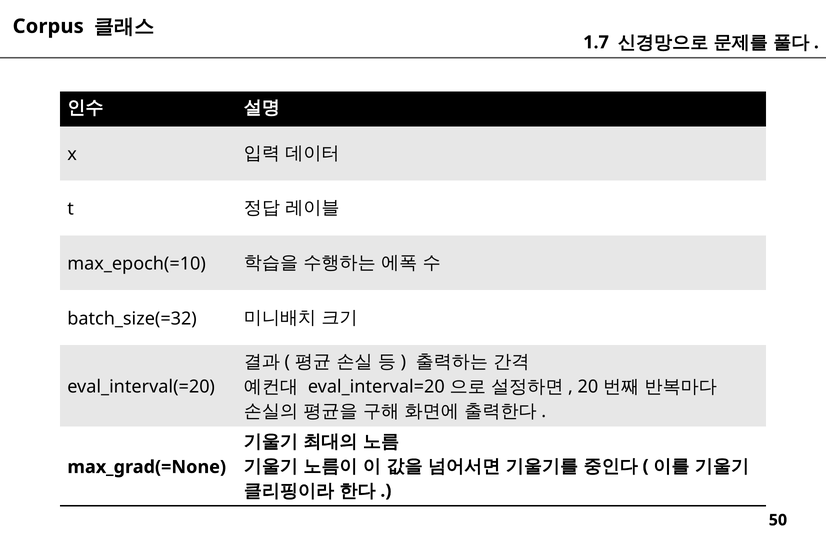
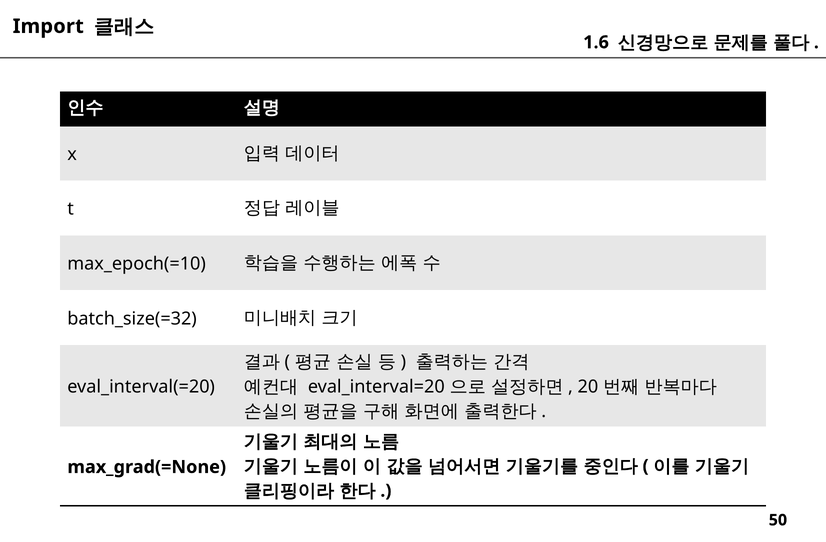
Corpus: Corpus -> Import (48, 26)
1.7: 1.7 -> 1.6 (596, 42)
